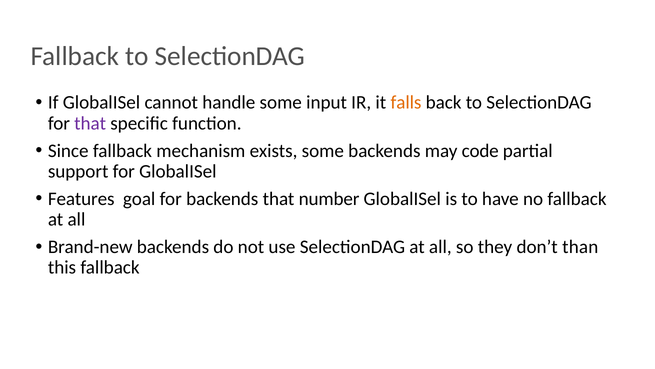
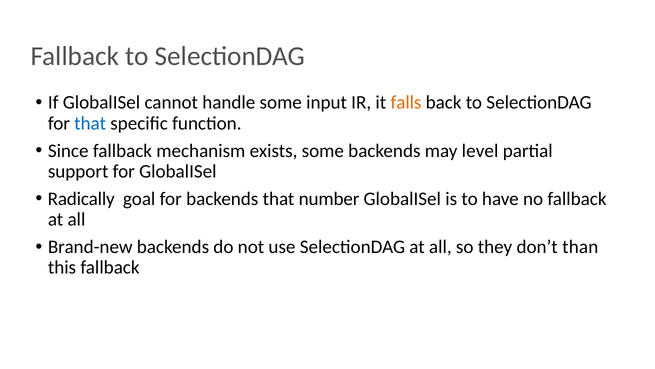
that colour: purple -> blue (90, 123)
code: code -> level (480, 151)
Features: Features -> Radically (81, 199)
